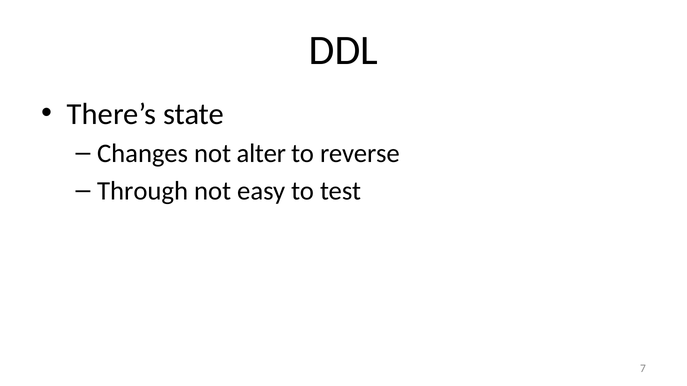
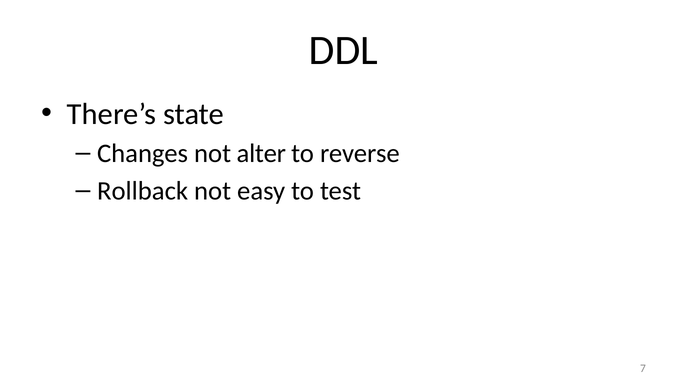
Through: Through -> Rollback (143, 191)
